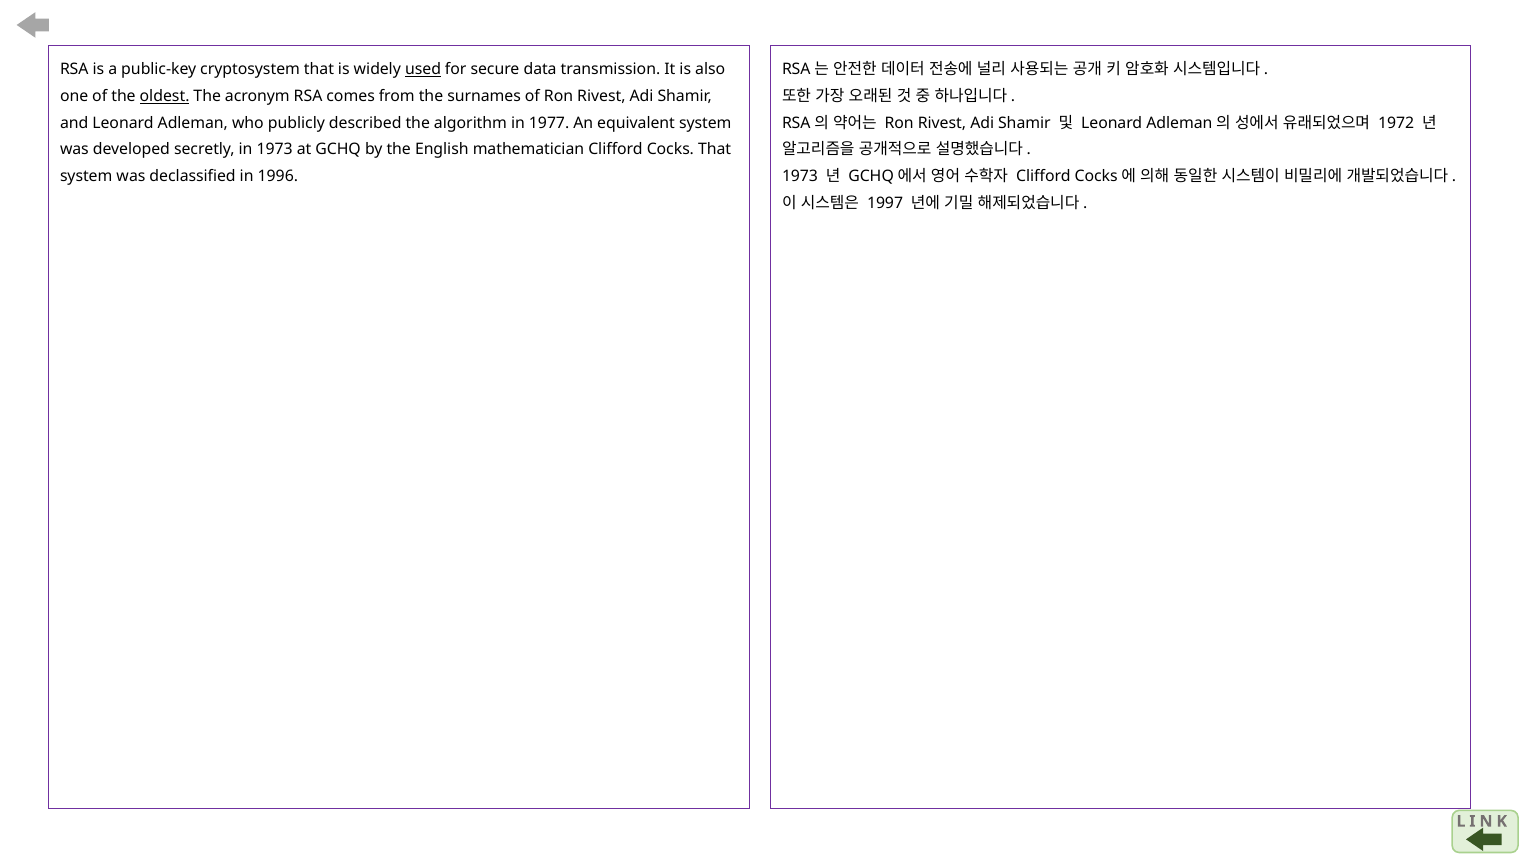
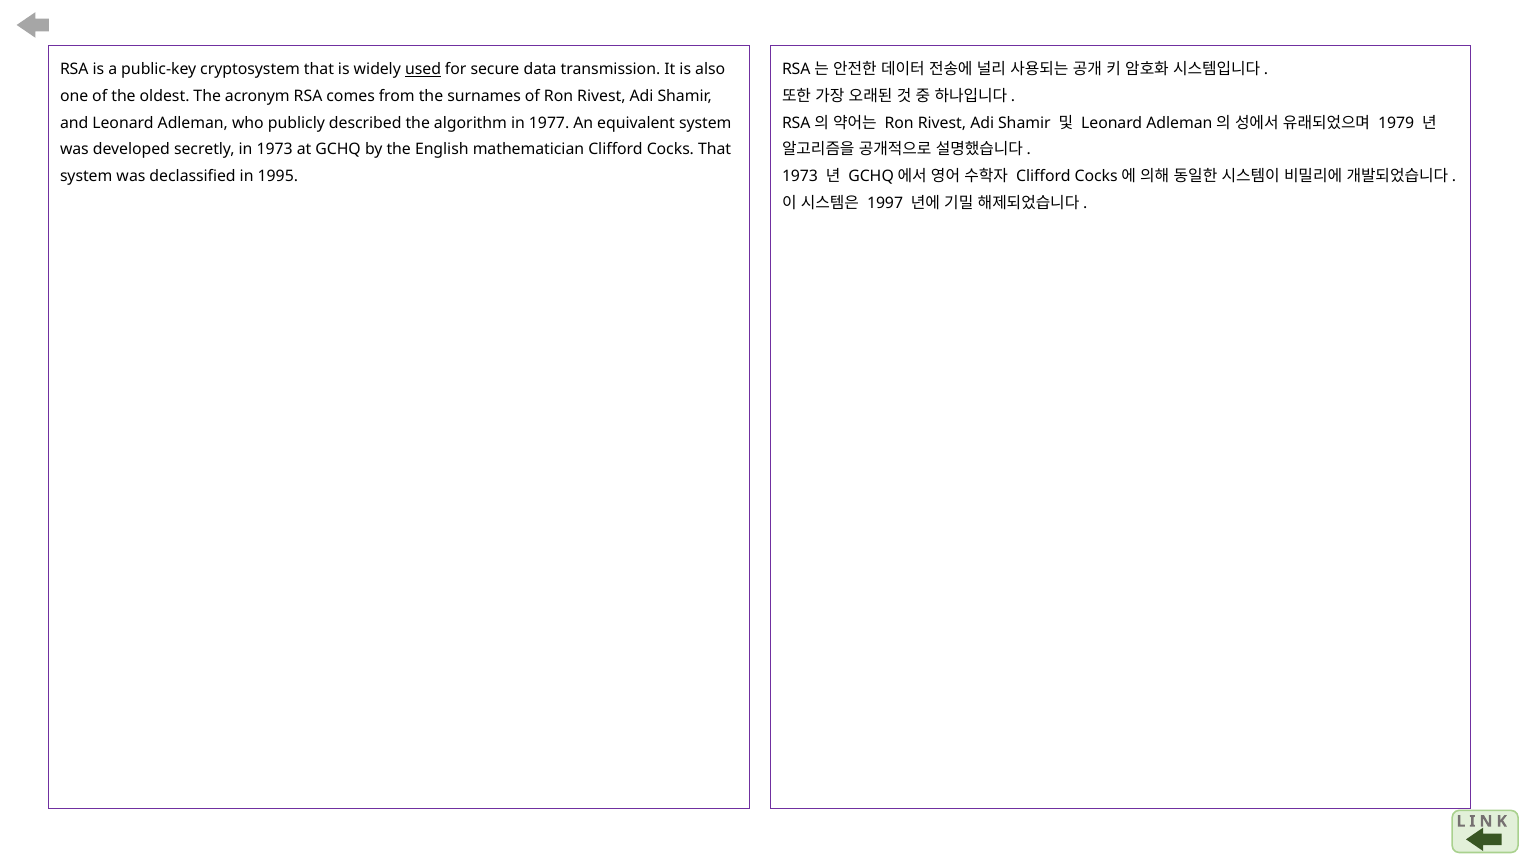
oldest underline: present -> none (165, 96)
1972: 1972 -> 1979 (1396, 123)
1996: 1996 -> 1995 (278, 176)
